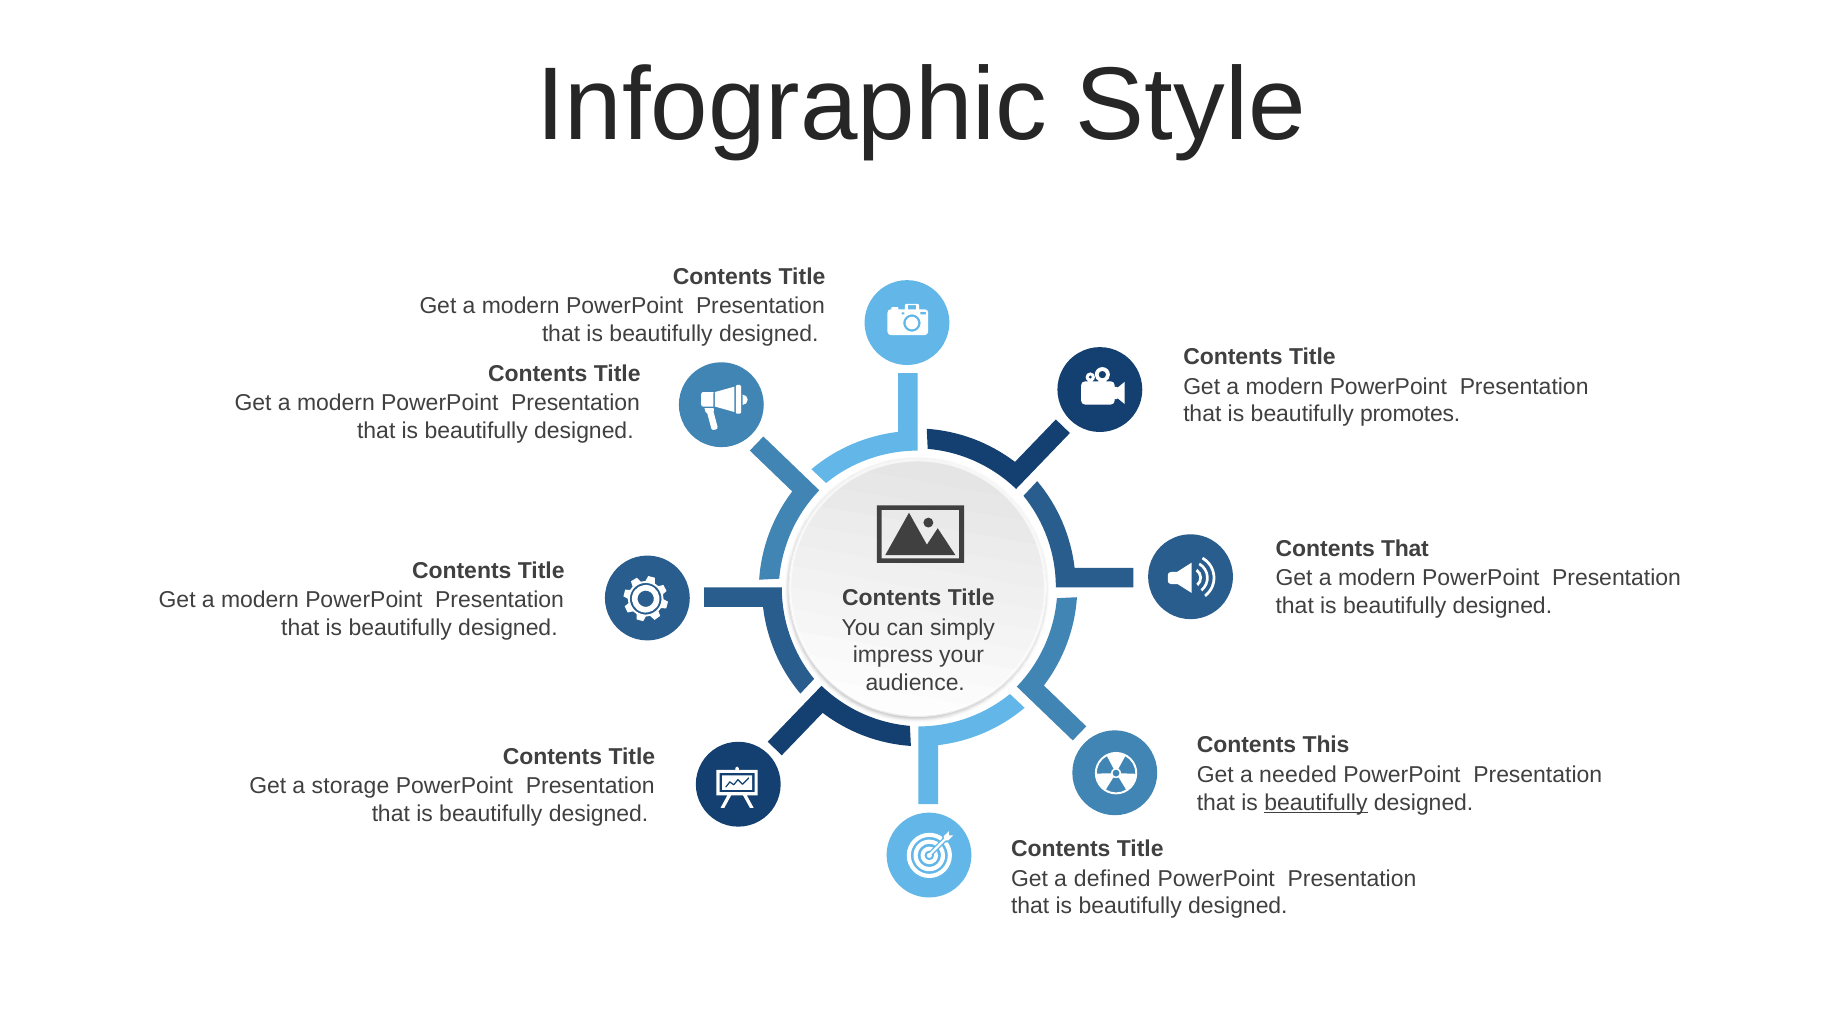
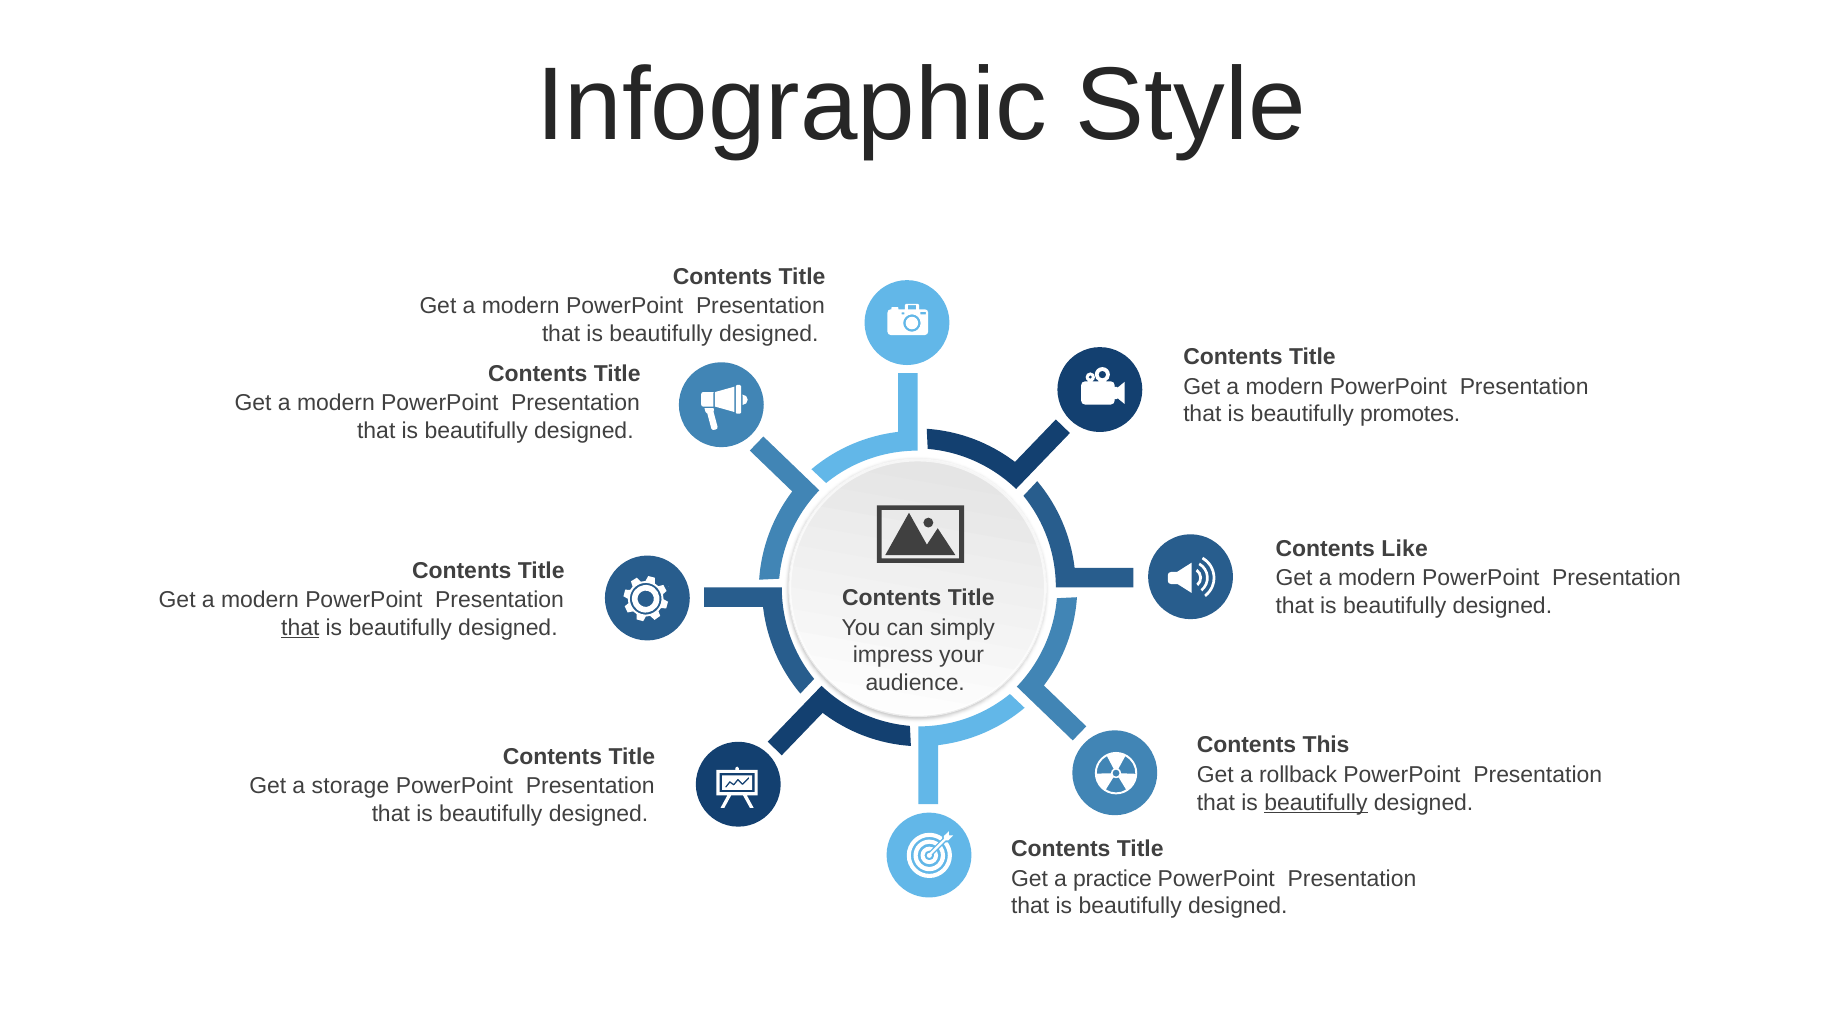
Contents That: That -> Like (1405, 548)
that underline: none -> present (300, 628)
needed: needed -> rollback (1298, 775)
defined: defined -> practice (1112, 879)
